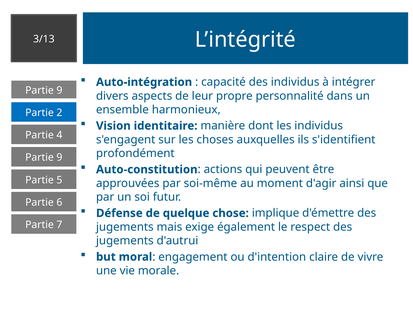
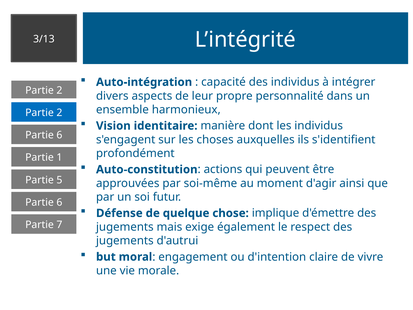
9: 9 -> 2 (59, 90)
4: 4 -> 6 (59, 135)
9: 9 -> 1 (59, 157)
